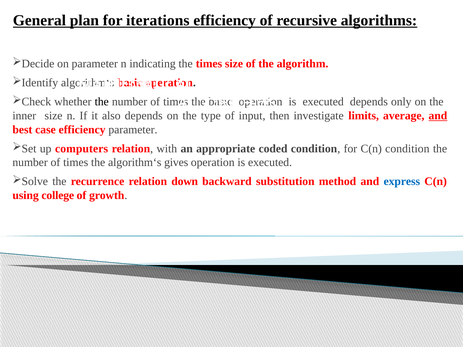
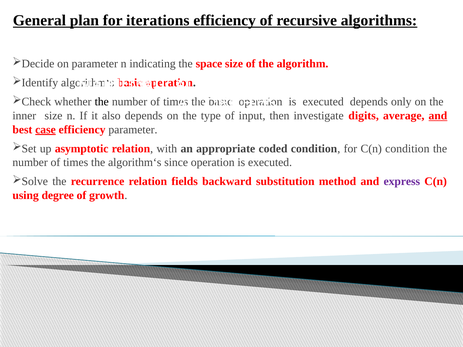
the times: times -> space (209, 64)
limits: limits -> digits (364, 116)
case underline: none -> present (45, 130)
computers: computers -> asymptotic (82, 149)
gives: gives -> since (176, 163)
down: down -> fields (185, 182)
express colour: blue -> purple (402, 182)
college: college -> degree (58, 195)
